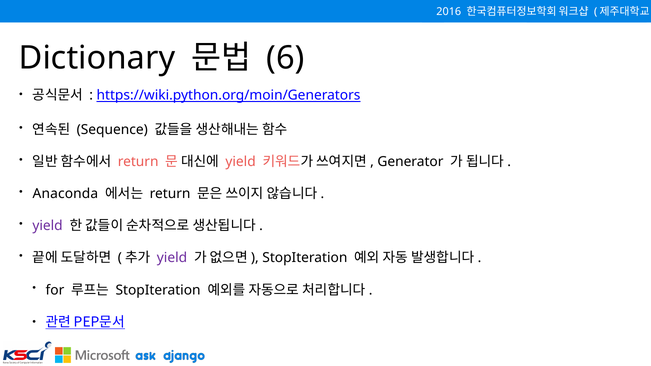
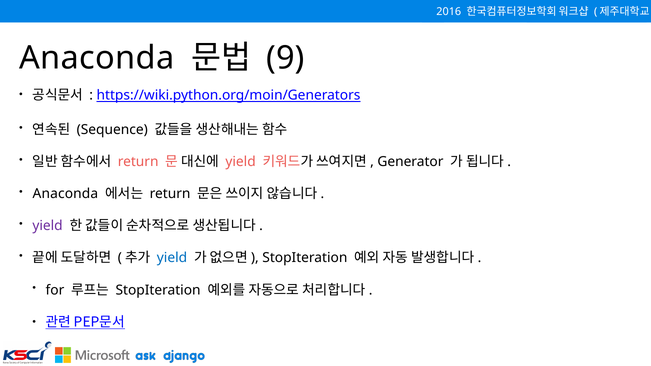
Dictionary: Dictionary -> Anaconda (97, 58)
6: 6 -> 9 (285, 58)
yield colour: purple -> blue (172, 258)
